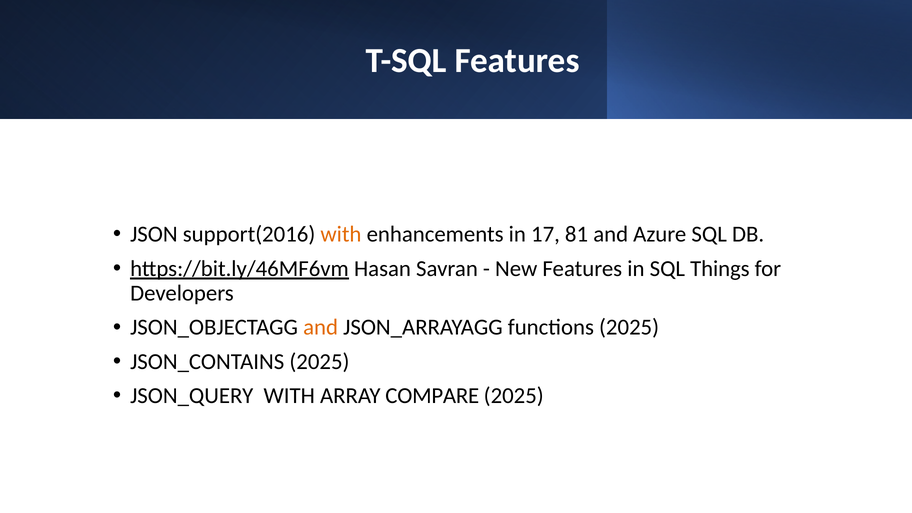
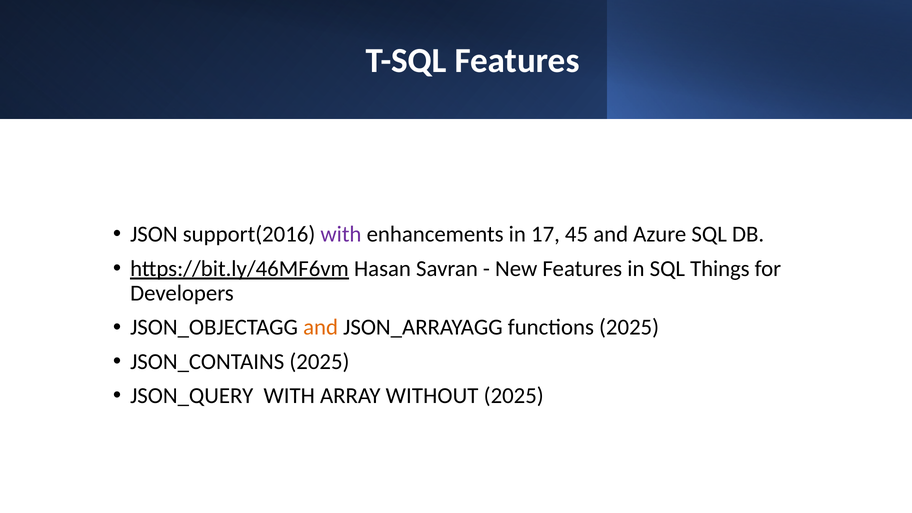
with colour: orange -> purple (341, 234)
81: 81 -> 45 (577, 234)
COMPARE: COMPARE -> WITHOUT (432, 396)
